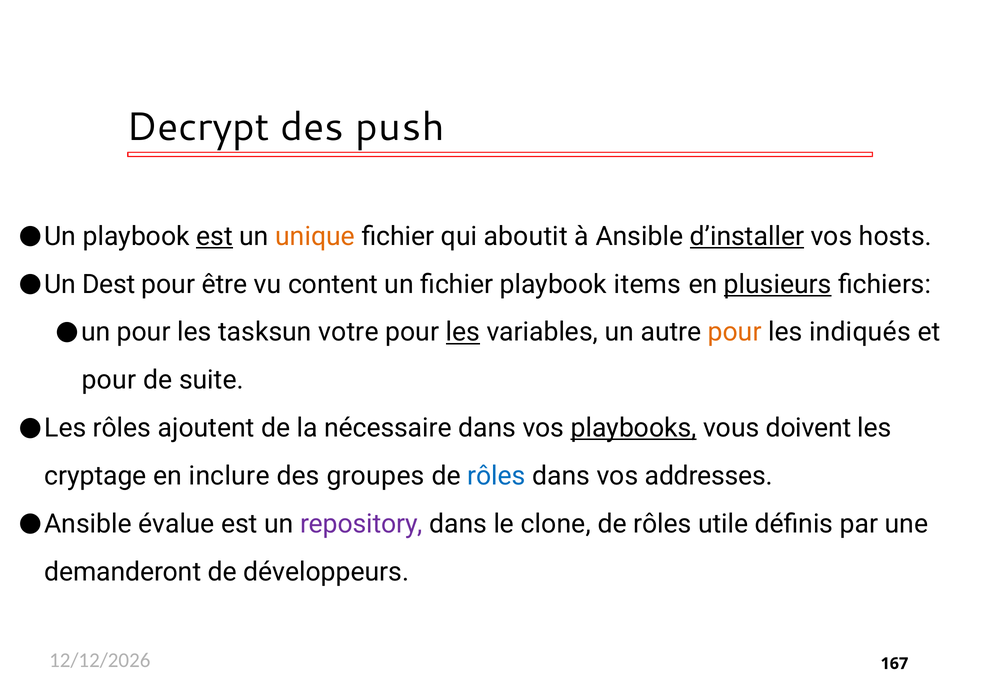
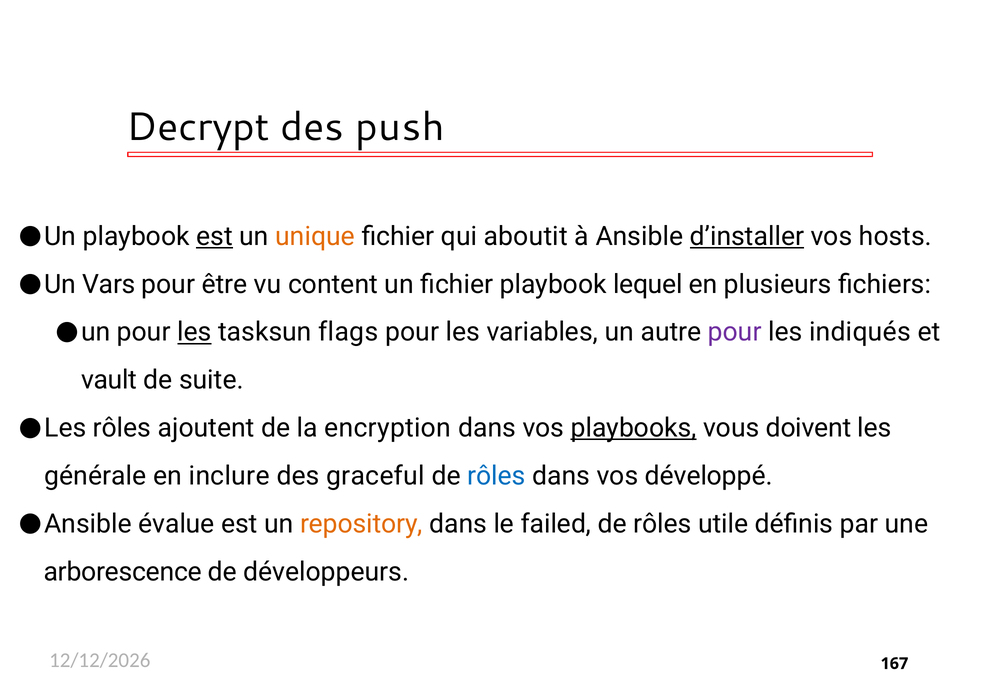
Dest: Dest -> Vars (109, 284)
items: items -> lequel (648, 284)
plusieurs underline: present -> none (778, 284)
les underline: none -> present (194, 332)
votre: votre -> flags (348, 332)
les underline: present -> none (463, 332)
pour colour: orange -> purple (735, 332)
pour: pour -> vault (109, 380)
nécessaire: nécessaire -> encryption (388, 428)
cryptage: cryptage -> générale (95, 476)
groupes: groupes -> graceful (376, 476)
addresses: addresses -> développé (709, 476)
repository colour: purple -> orange (361, 524)
clone: clone -> failed (556, 524)
demanderont: demanderont -> arborescence (123, 571)
